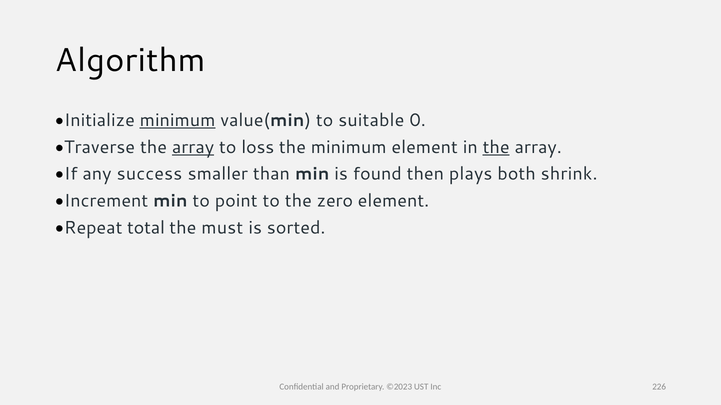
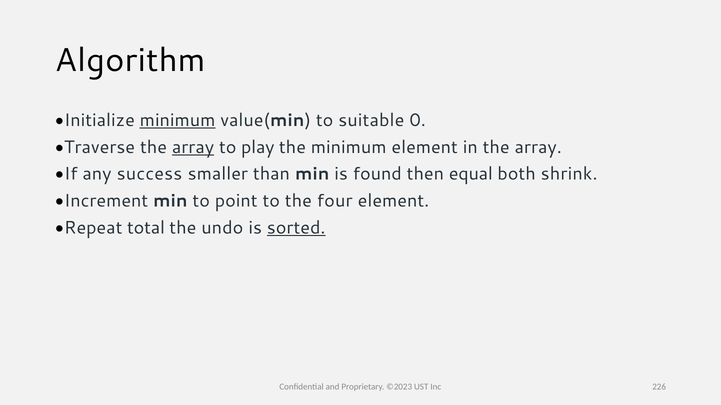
loss: loss -> play (258, 147)
the underline: present -> none (496, 147)
plays: plays -> equal (471, 174)
zero: zero -> four (335, 201)
must: must -> undo (222, 228)
sorted underline: none -> present (296, 228)
